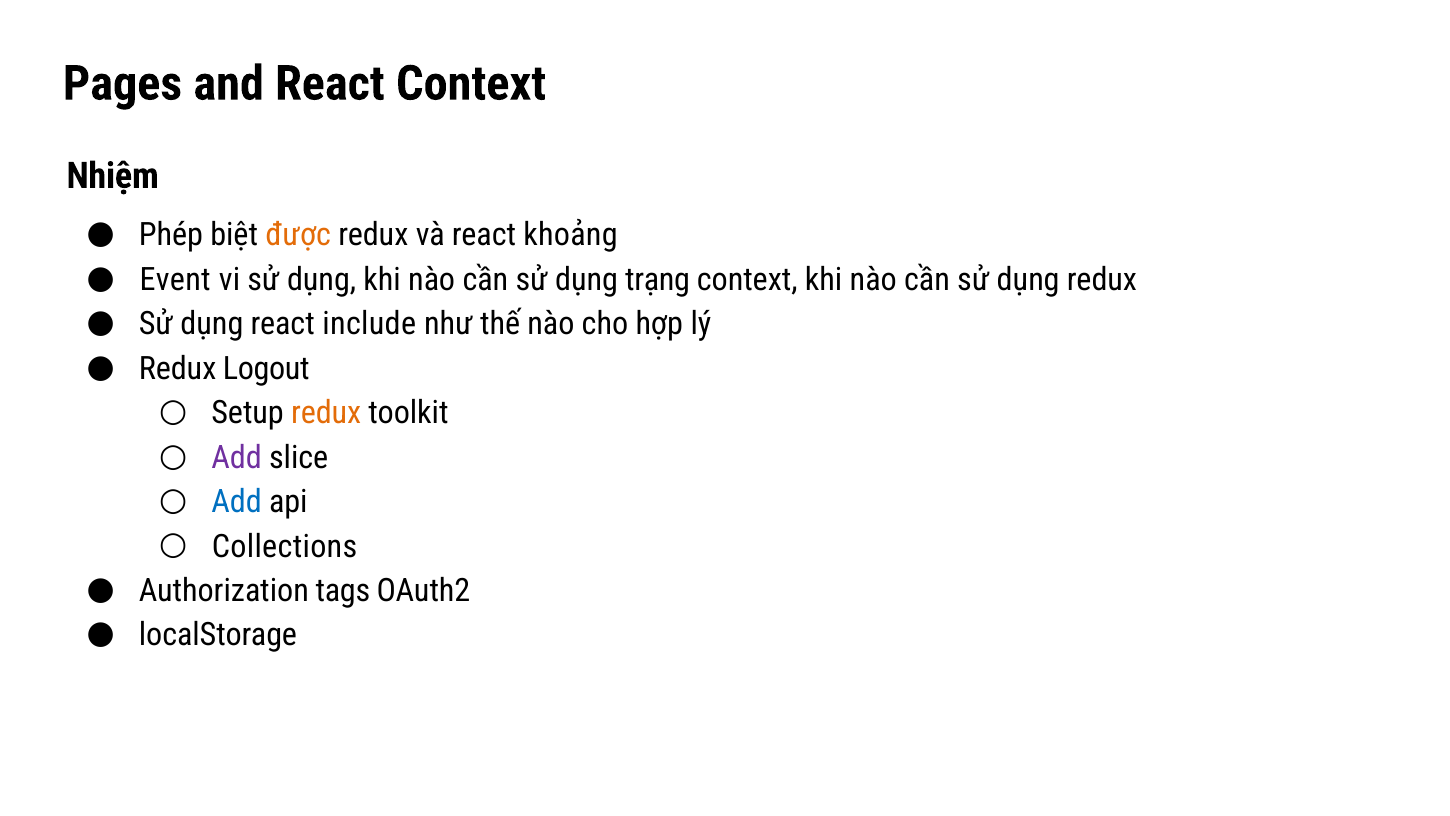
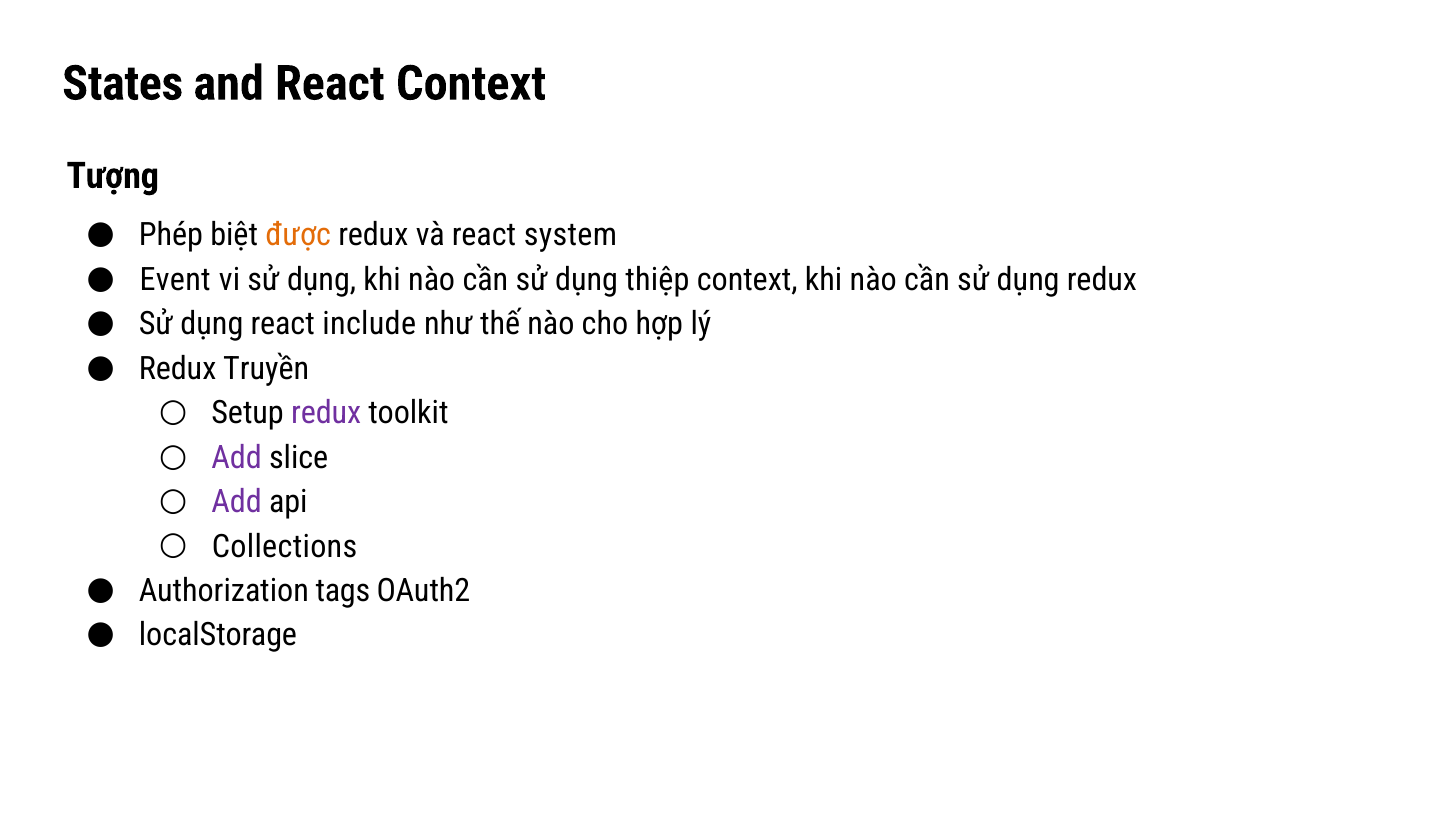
Pages: Pages -> States (123, 84)
Nhiệm: Nhiệm -> Tượng (113, 176)
khoảng: khoảng -> system (571, 235)
trạng: trạng -> thiệp (657, 280)
Logout: Logout -> Truyền (266, 368)
redux colour: orange -> purple (326, 413)
Add colour: blue -> purple (237, 502)
